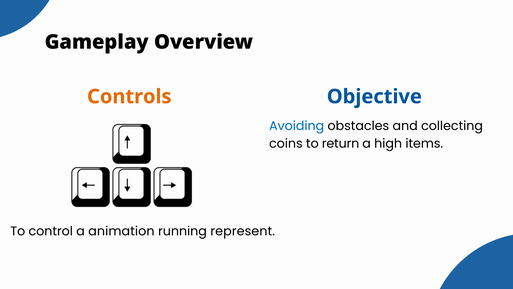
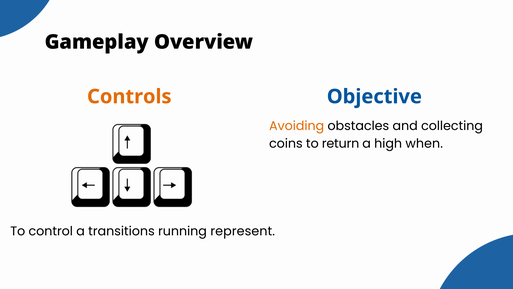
Avoiding colour: blue -> orange (297, 126)
items: items -> when (424, 144)
animation: animation -> transitions (121, 231)
